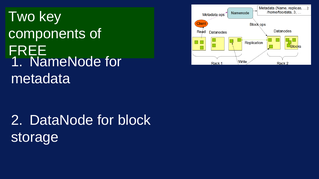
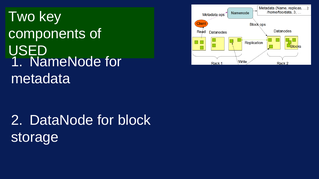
FREE: FREE -> USED (28, 51)
